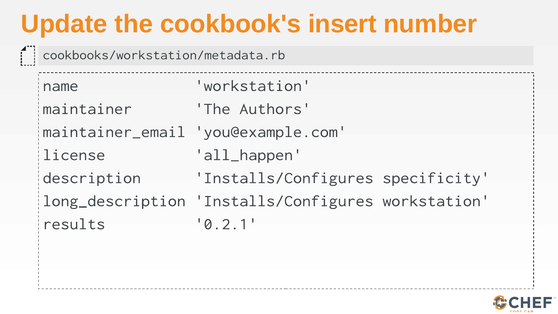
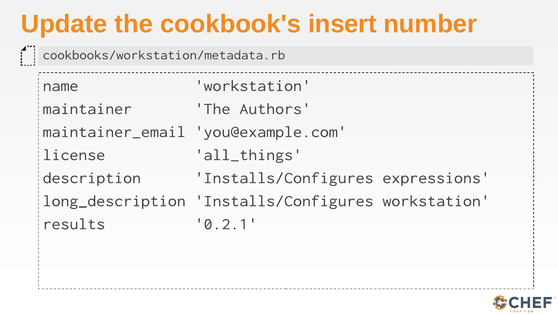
all_happen: all_happen -> all_things (248, 155)
specificity: specificity -> expressions (436, 178)
